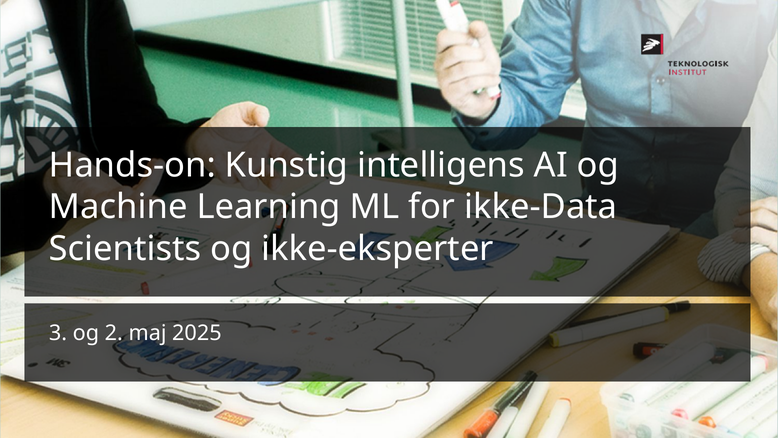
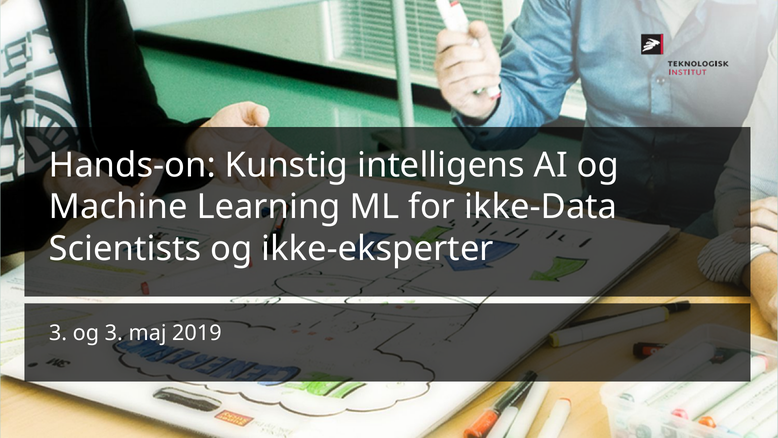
og 2: 2 -> 3 (114, 333)
2025: 2025 -> 2019 (197, 333)
